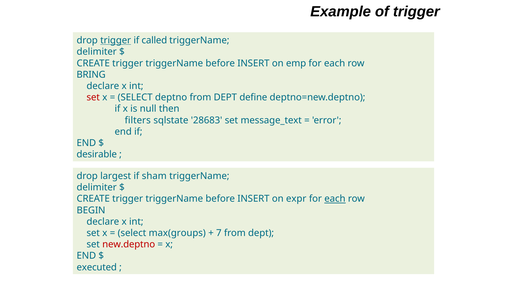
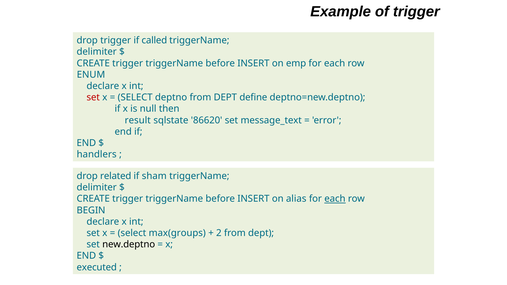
trigger underline: present -> none (116, 40)
BRING: BRING -> ENUM (91, 75)
filters: filters -> result (138, 120)
28683: 28683 -> 86620 (207, 120)
desirable: desirable -> handlers (97, 155)
largest: largest -> related (116, 176)
expr: expr -> alias (296, 199)
7: 7 -> 2 (219, 233)
new.deptno colour: red -> black (129, 245)
